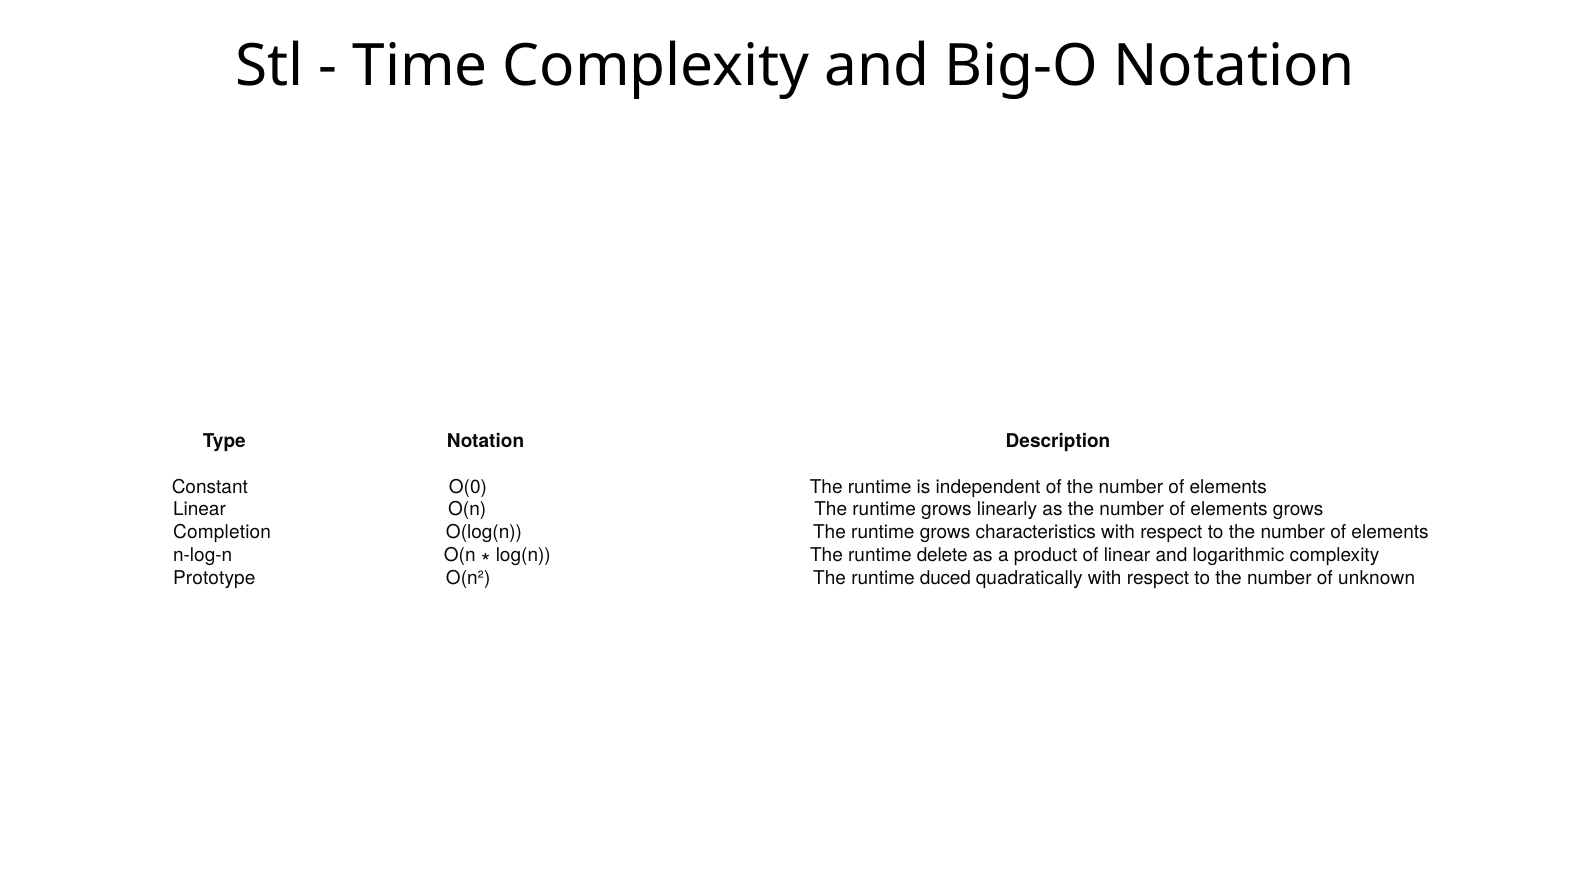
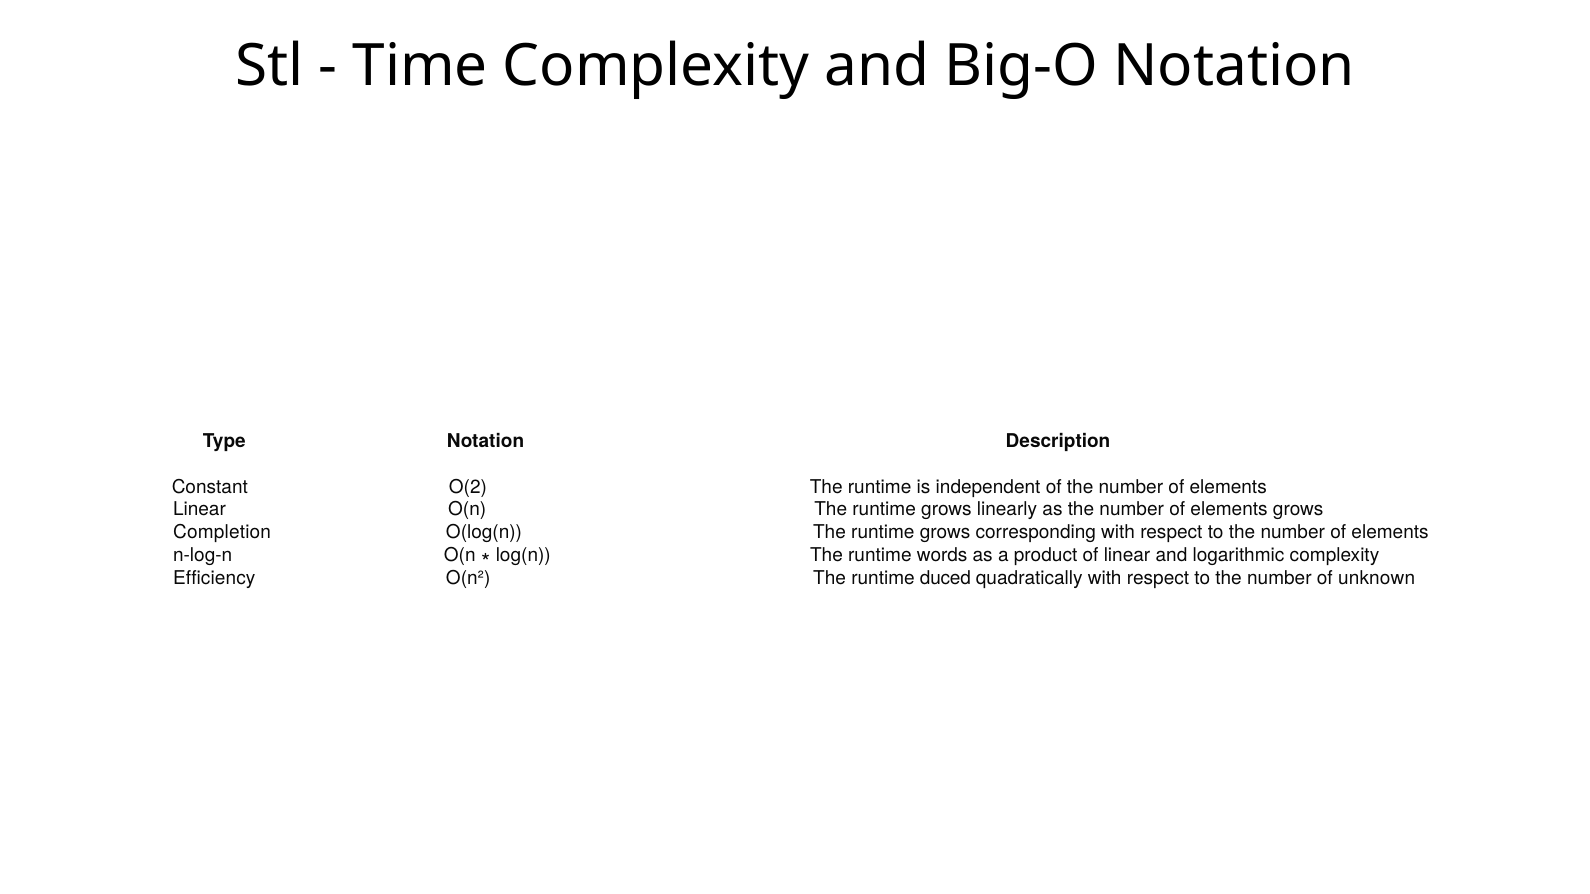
O(0: O(0 -> O(2 (468, 487)
characteristics: characteristics -> corresponding (1036, 533)
delete: delete -> words (942, 555)
Prototype: Prototype -> Efficiency (214, 578)
